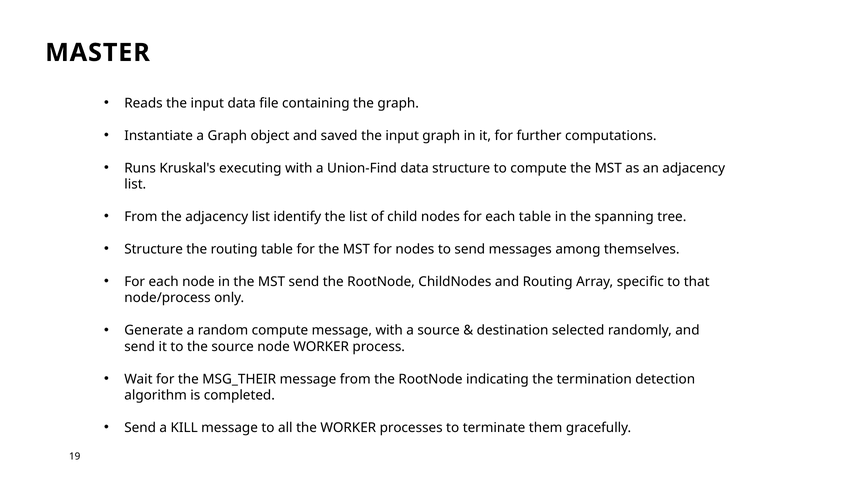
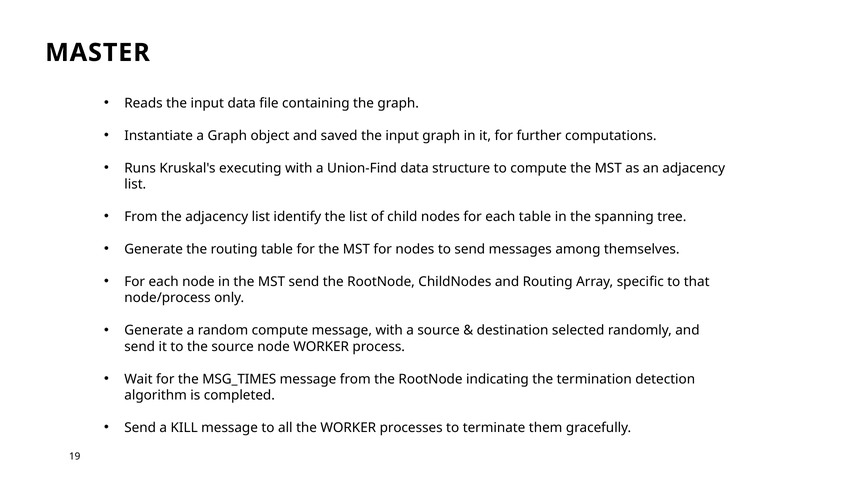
Structure: Structure -> Generate (154, 249)
MSG_THEIR: MSG_THEIR -> MSG_TIMES (239, 379)
